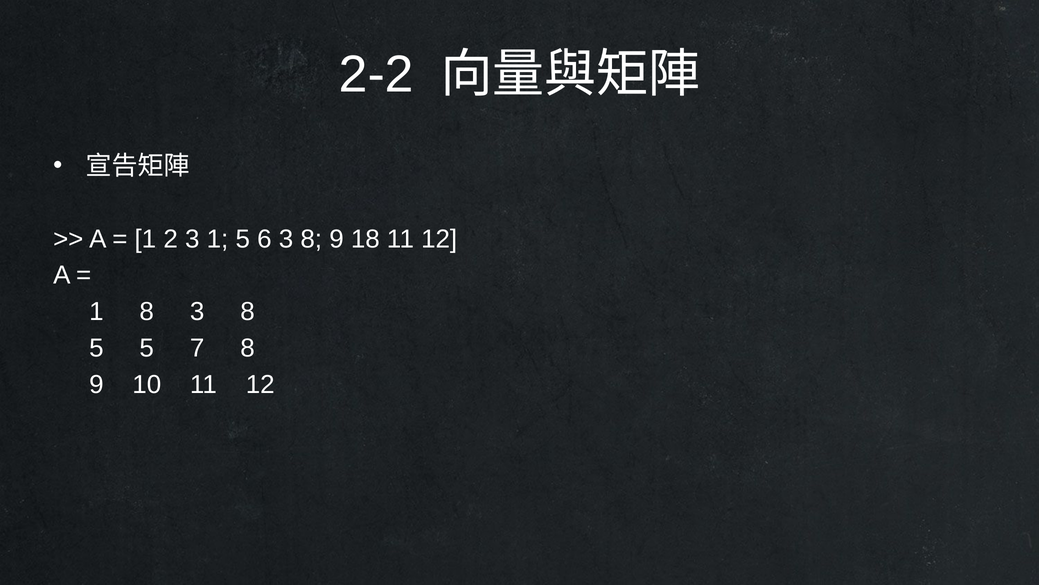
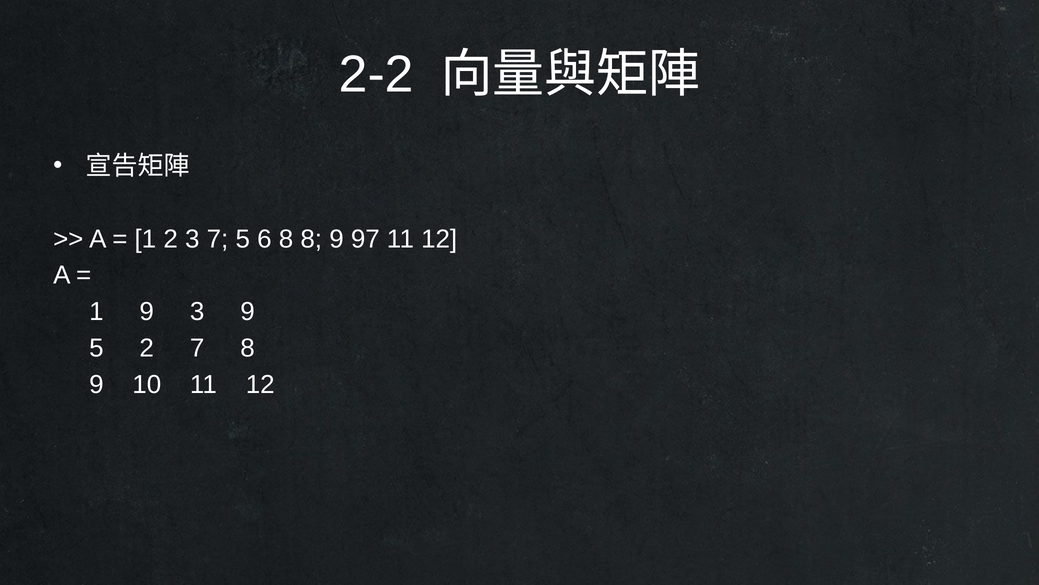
3 1: 1 -> 7 (218, 239)
6 3: 3 -> 8 (286, 239)
18: 18 -> 97 (365, 239)
1 8: 8 -> 9 (147, 311)
8: 8 -> 9 (248, 311)
5 5: 5 -> 2 (147, 348)
